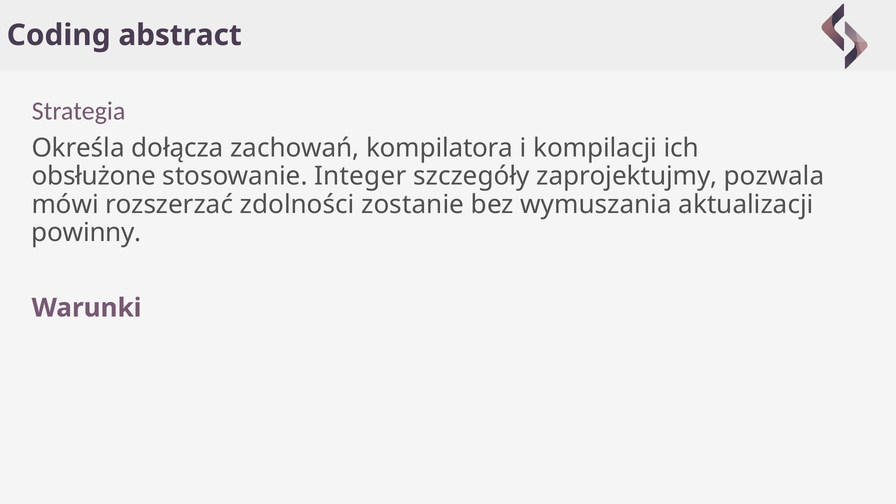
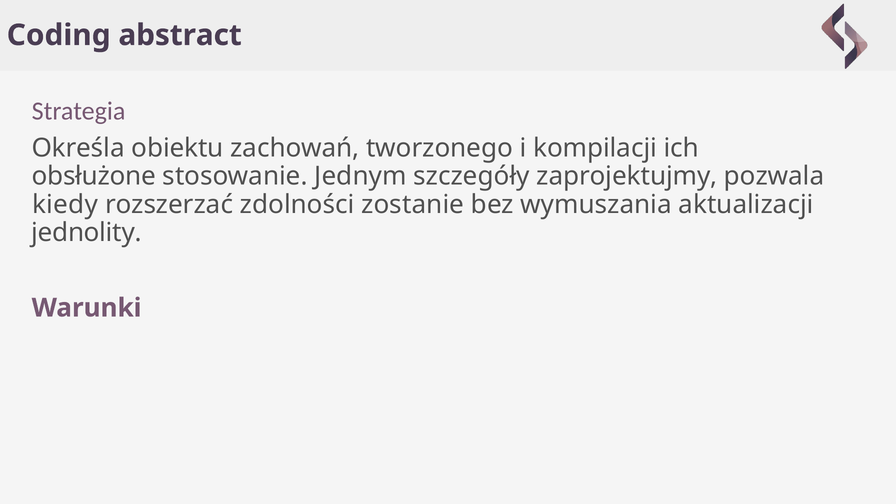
dołącza: dołącza -> obiektu (178, 148)
kompilatora: kompilatora -> tworzonego (440, 148)
Integer: Integer -> Jednym (361, 176)
mówi: mówi -> kiedy (65, 205)
powinny: powinny -> jednolity (86, 233)
